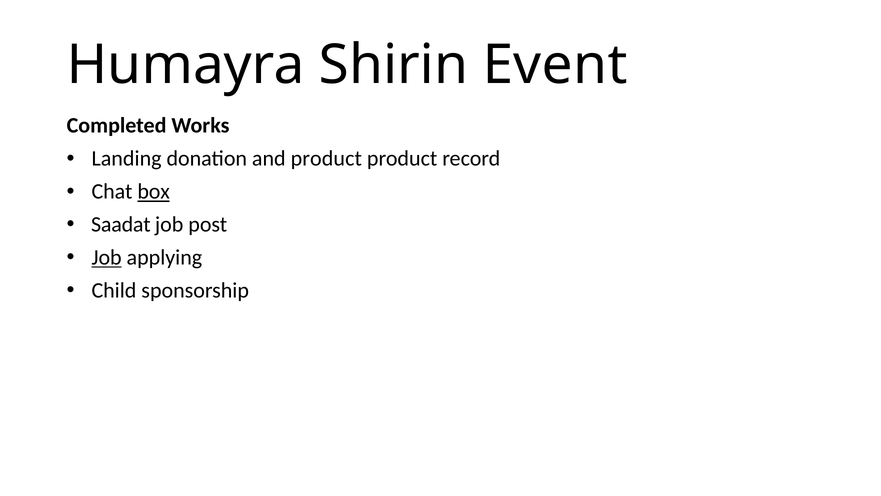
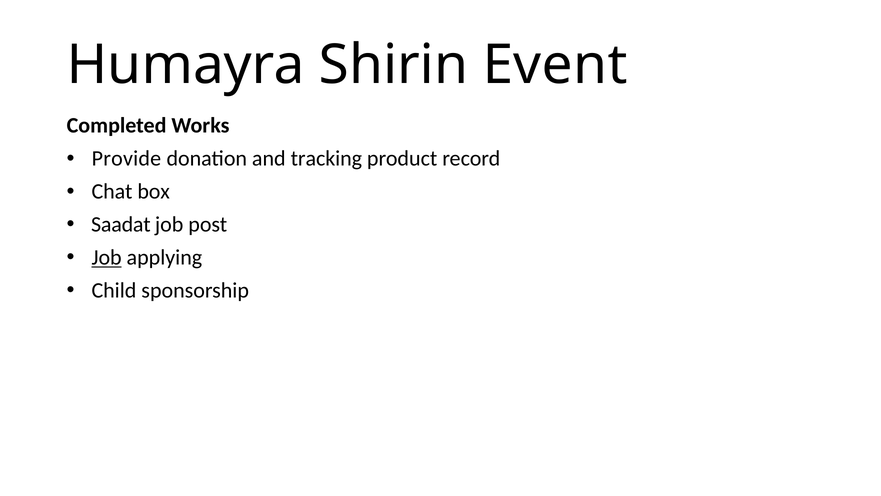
Landing: Landing -> Provide (126, 158)
and product: product -> tracking (326, 158)
box underline: present -> none (154, 191)
